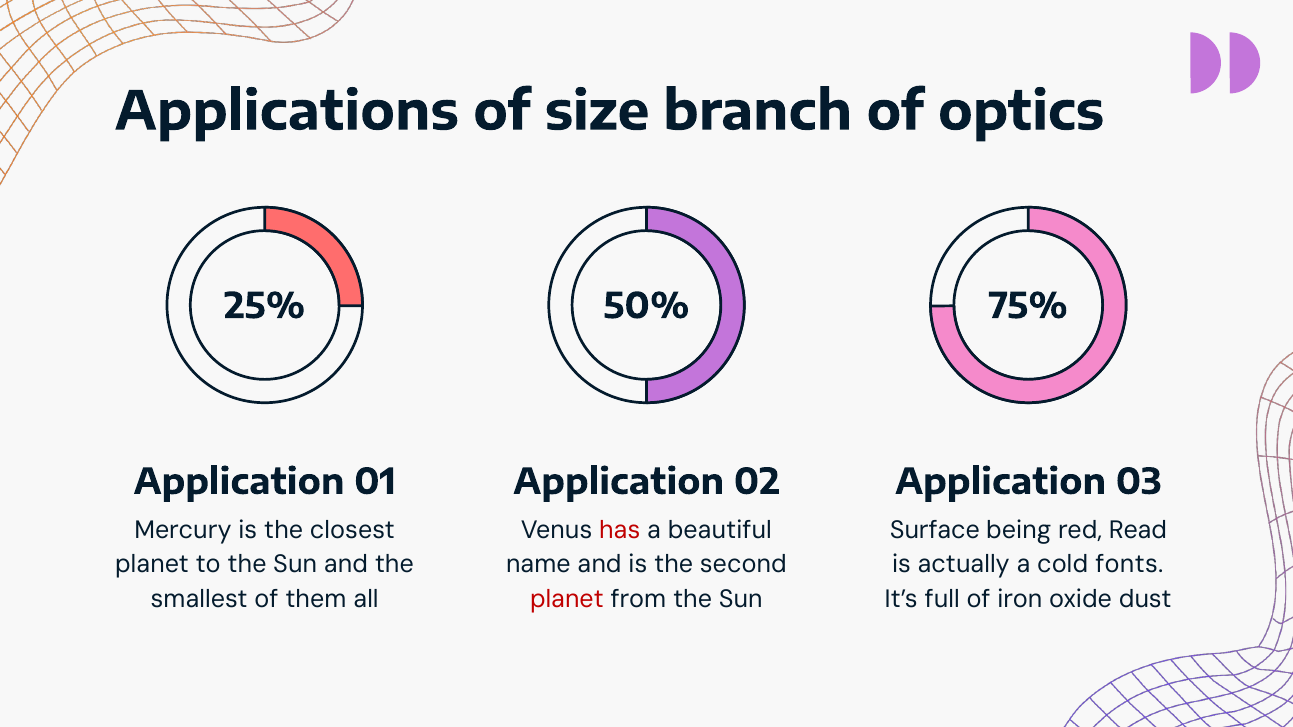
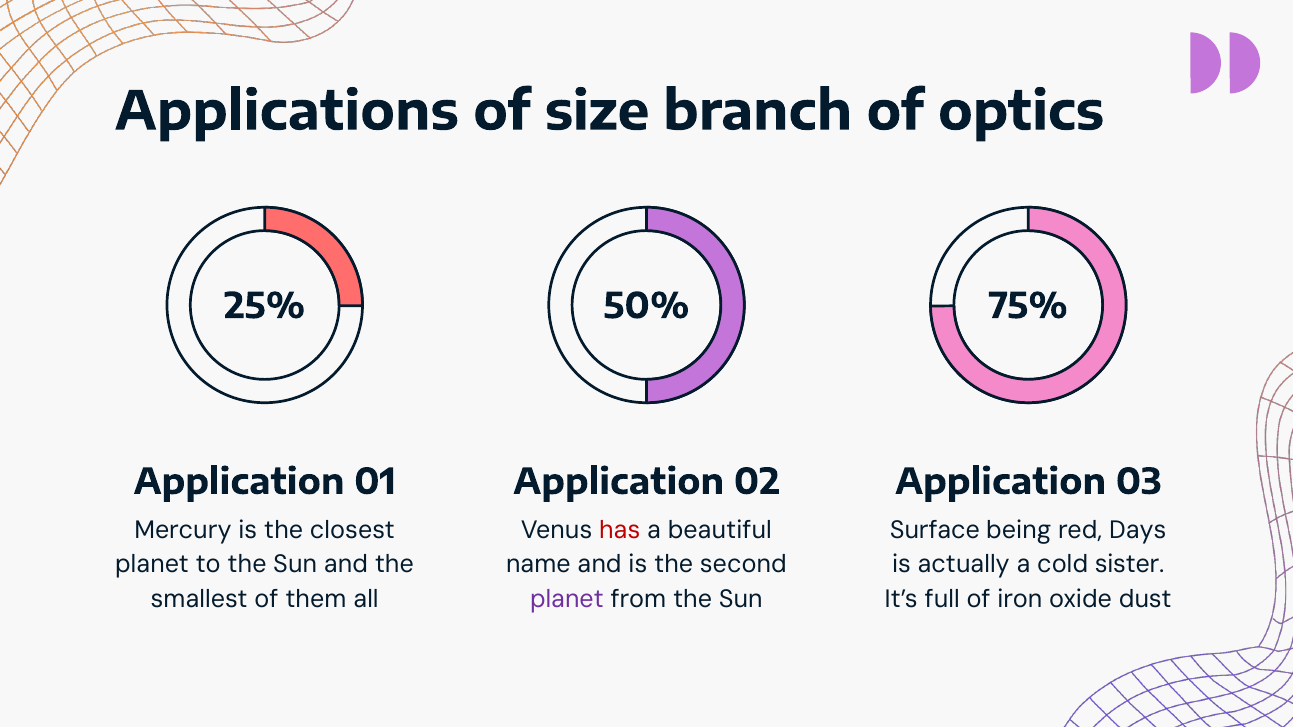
Read: Read -> Days (1138, 530)
fonts: fonts -> sister (1130, 565)
planet colour: red -> purple (567, 600)
